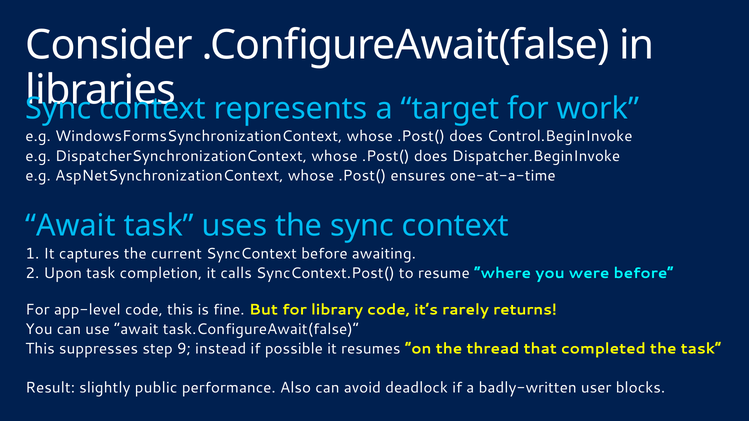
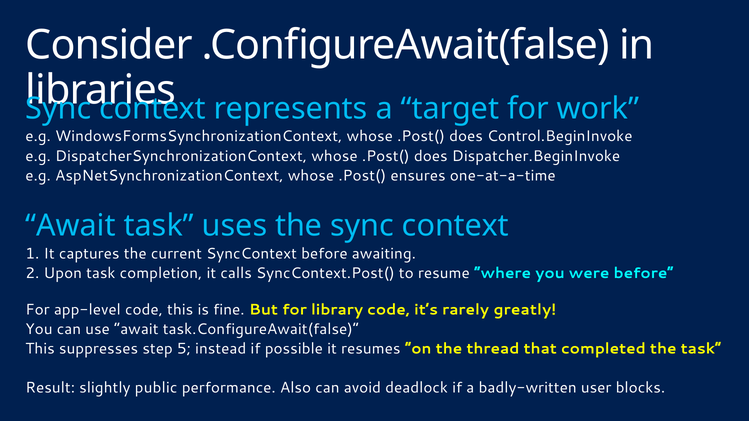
returns: returns -> greatly (525, 310)
9: 9 -> 5 (184, 349)
